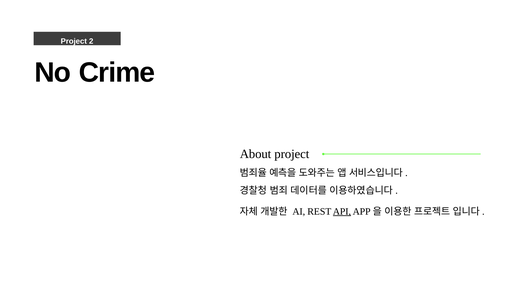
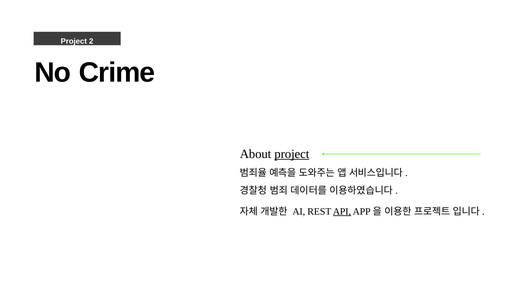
project underline: none -> present (292, 154)
